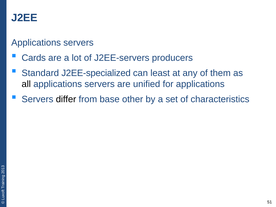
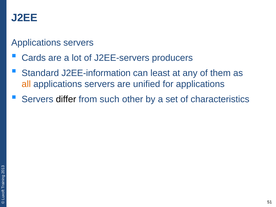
J2EE-specialized: J2EE-specialized -> J2EE-information (96, 73)
all colour: black -> orange (26, 84)
base: base -> such (110, 99)
